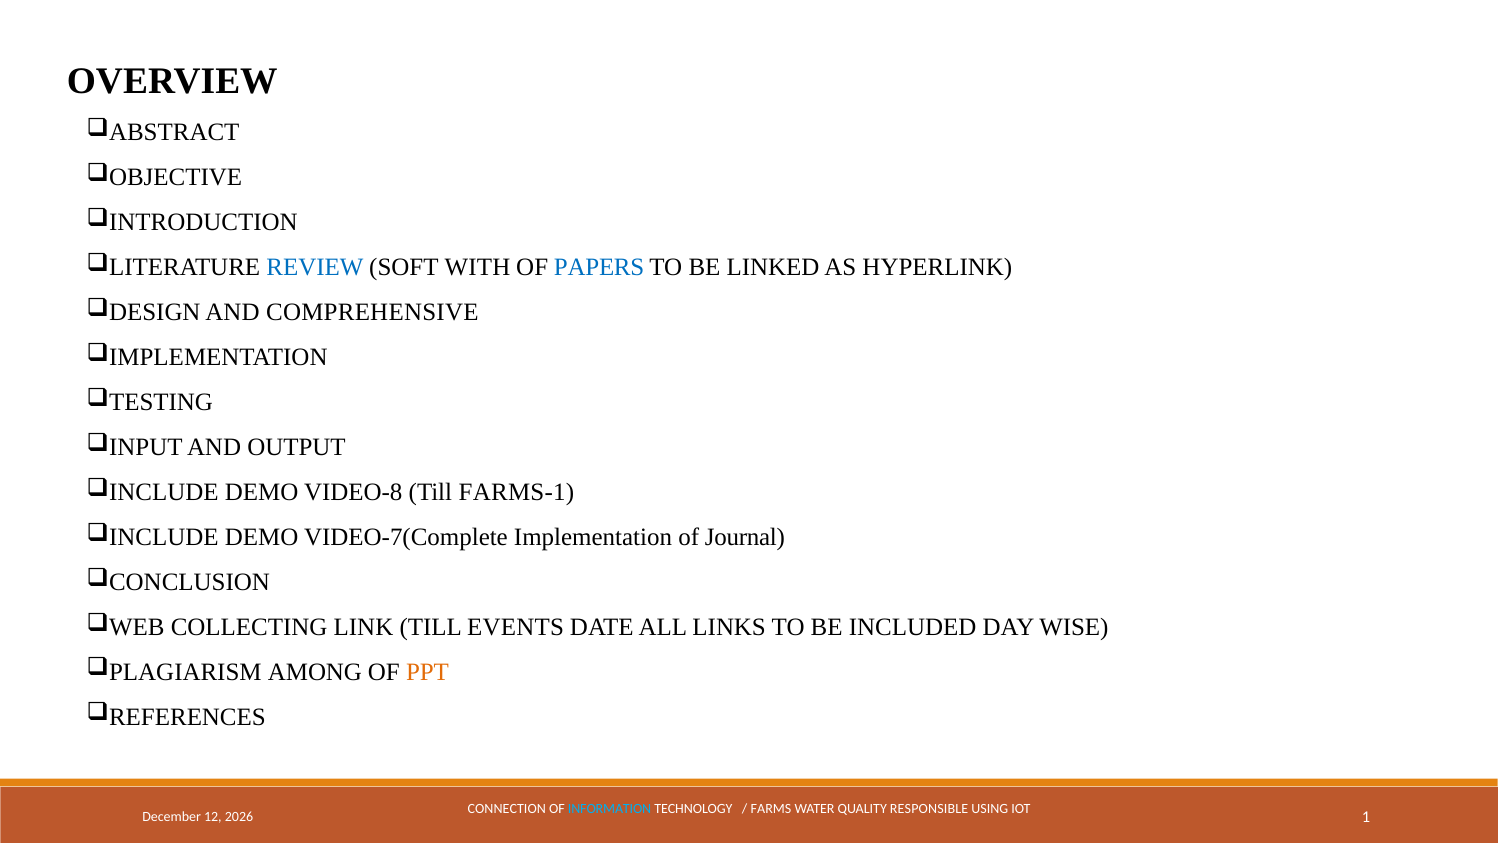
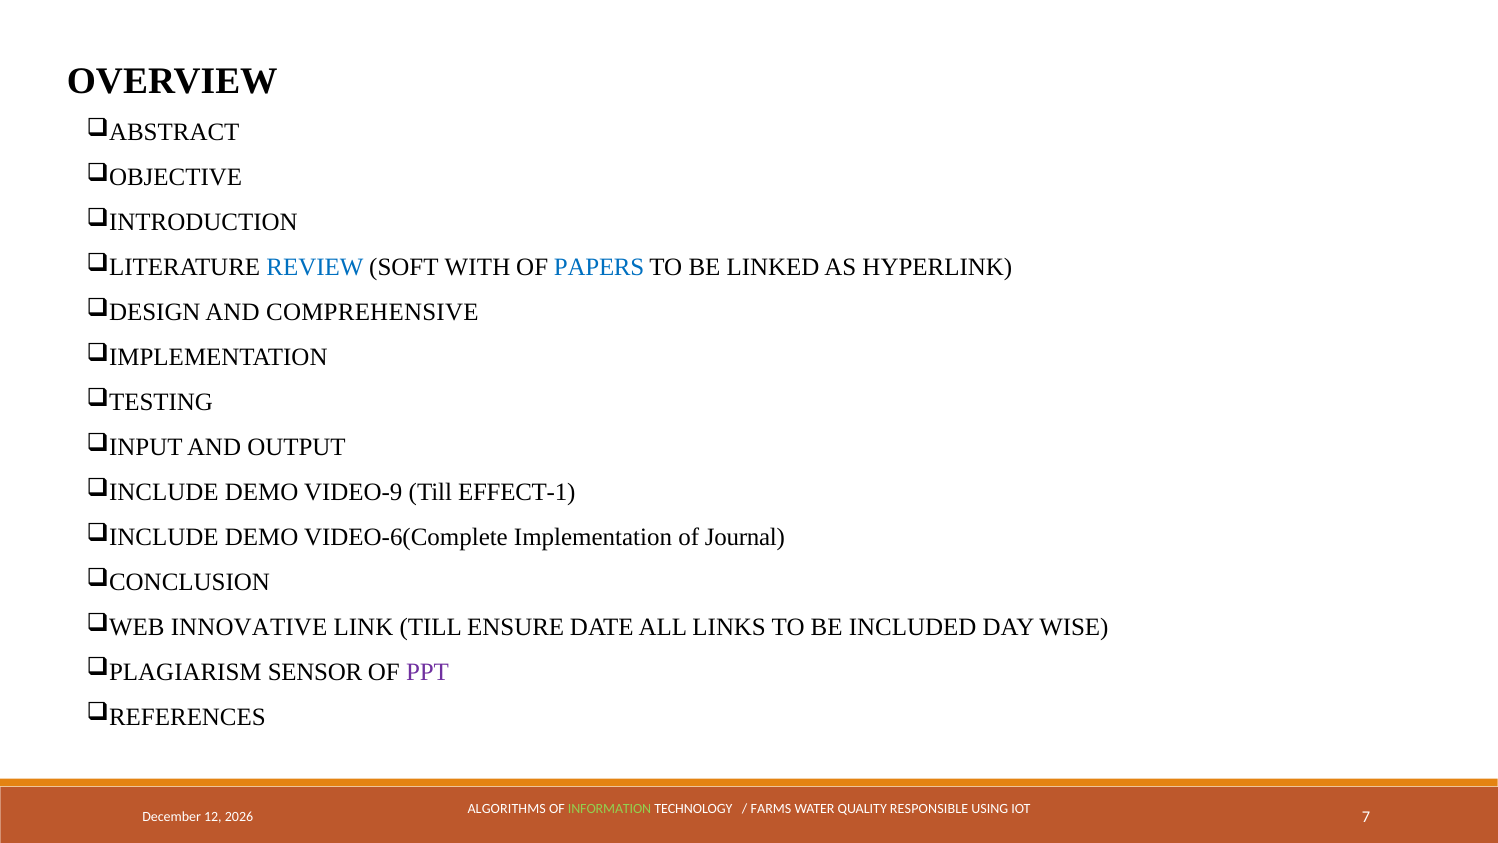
VIDEO-8: VIDEO-8 -> VIDEO-9 (353, 492)
FARMS-1: FARMS-1 -> EFFECT-1 (517, 492)
VIDEO-7(Complete: VIDEO-7(Complete -> VIDEO-6(Complete (406, 537)
COLLECTING: COLLECTING -> INNOVATIVE (249, 627)
EVENTS: EVENTS -> ENSURE (516, 627)
AMONG: AMONG -> SENSOR (315, 672)
PPT colour: orange -> purple (427, 672)
CONNECTION: CONNECTION -> ALGORITHMS (507, 809)
INFORMATION colour: light blue -> light green (610, 809)
1: 1 -> 7 (1366, 817)
